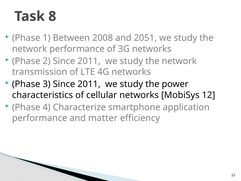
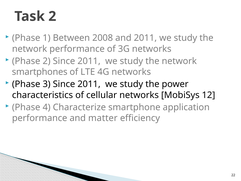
Task 8: 8 -> 2 (52, 16)
and 2051: 2051 -> 2011 (145, 38)
transmission: transmission -> smartphones (40, 72)
